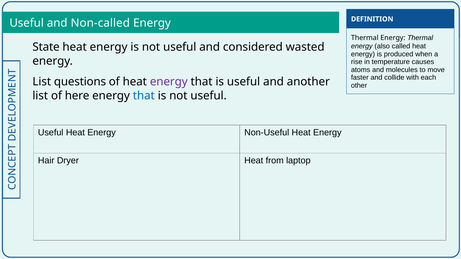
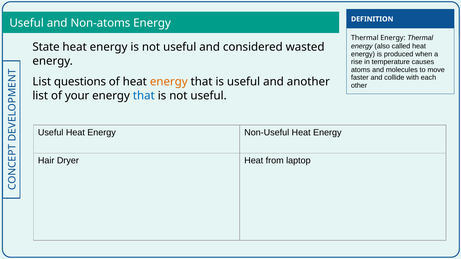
Non-called: Non-called -> Non-atoms (100, 23)
energy colour: purple -> orange (169, 82)
here: here -> your (77, 96)
